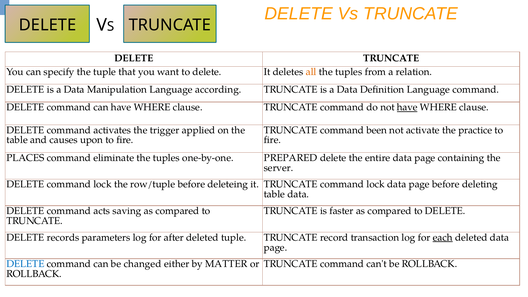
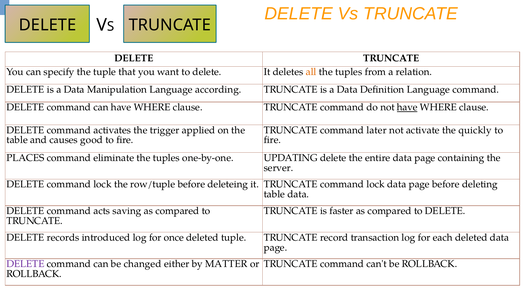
been: been -> later (377, 130)
practice: practice -> quickly (475, 130)
upon: upon -> good (92, 140)
PREPARED: PREPARED -> UPDATING (291, 158)
parameters: parameters -> introduced (106, 237)
after: after -> once (174, 237)
each underline: present -> none (443, 237)
DELETE colour: blue -> purple (25, 264)
